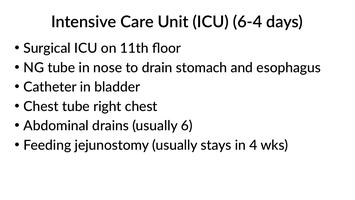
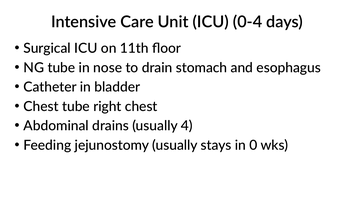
6-4: 6-4 -> 0-4 (248, 22)
6: 6 -> 4 (187, 126)
4: 4 -> 0 (253, 145)
